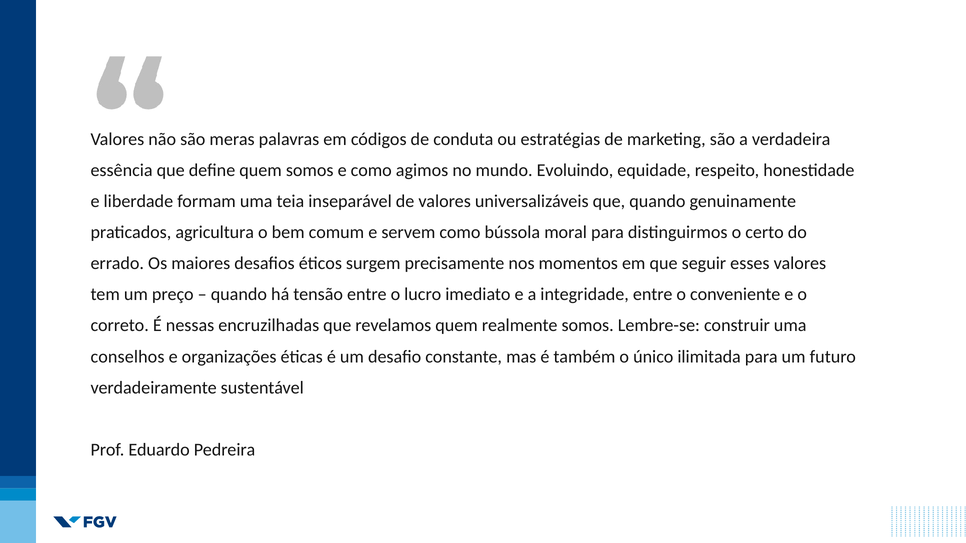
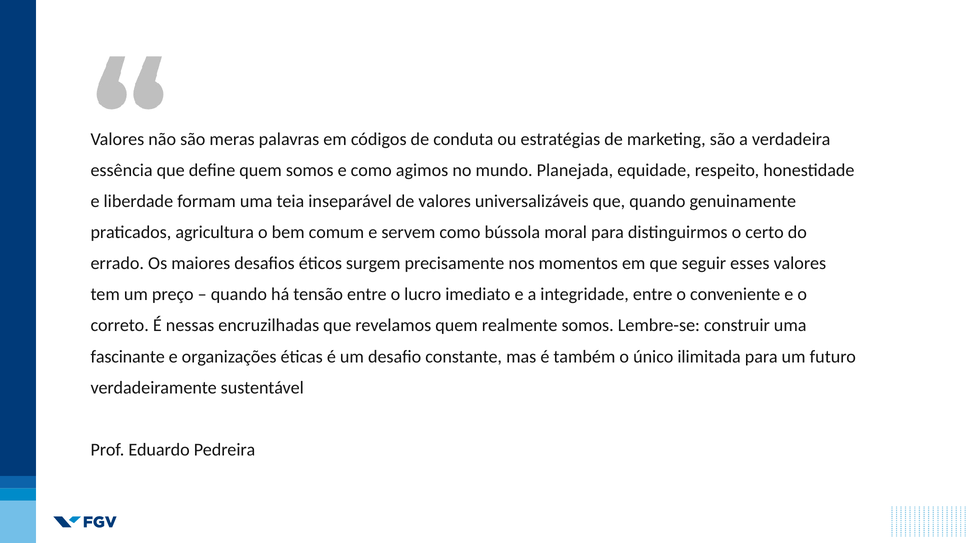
Evoluindo: Evoluindo -> Planejada (575, 170)
conselhos: conselhos -> fascinante (128, 357)
